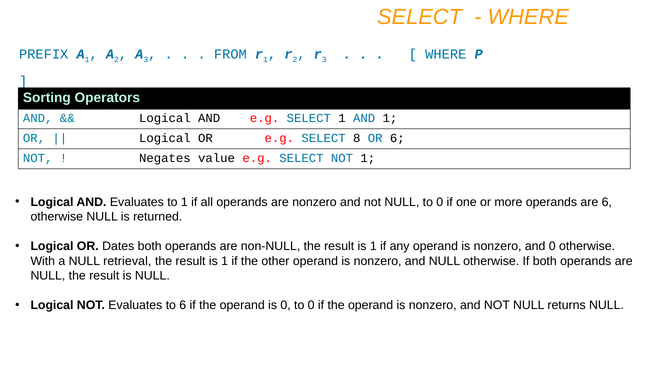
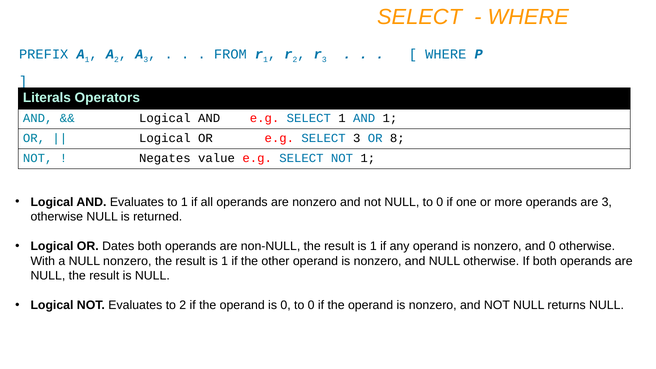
Sorting: Sorting -> Literals (47, 98)
SELECT 8: 8 -> 3 (357, 138)
OR 6: 6 -> 8 (397, 138)
are 6: 6 -> 3 (607, 202)
NULL retrieval: retrieval -> nonzero (127, 261)
to 6: 6 -> 2 (183, 305)
